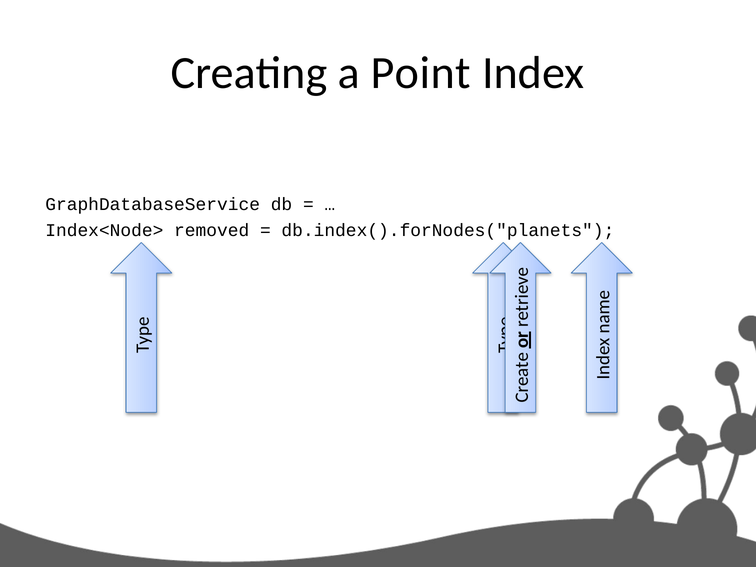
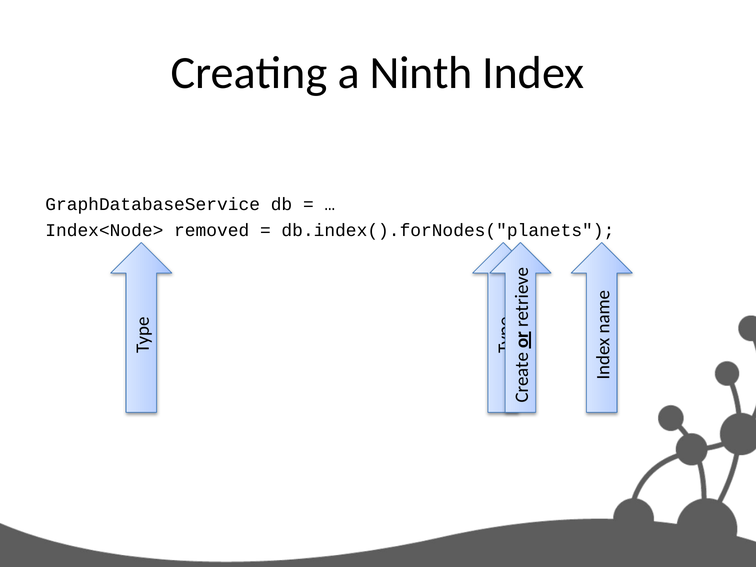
Point: Point -> Ninth (421, 73)
